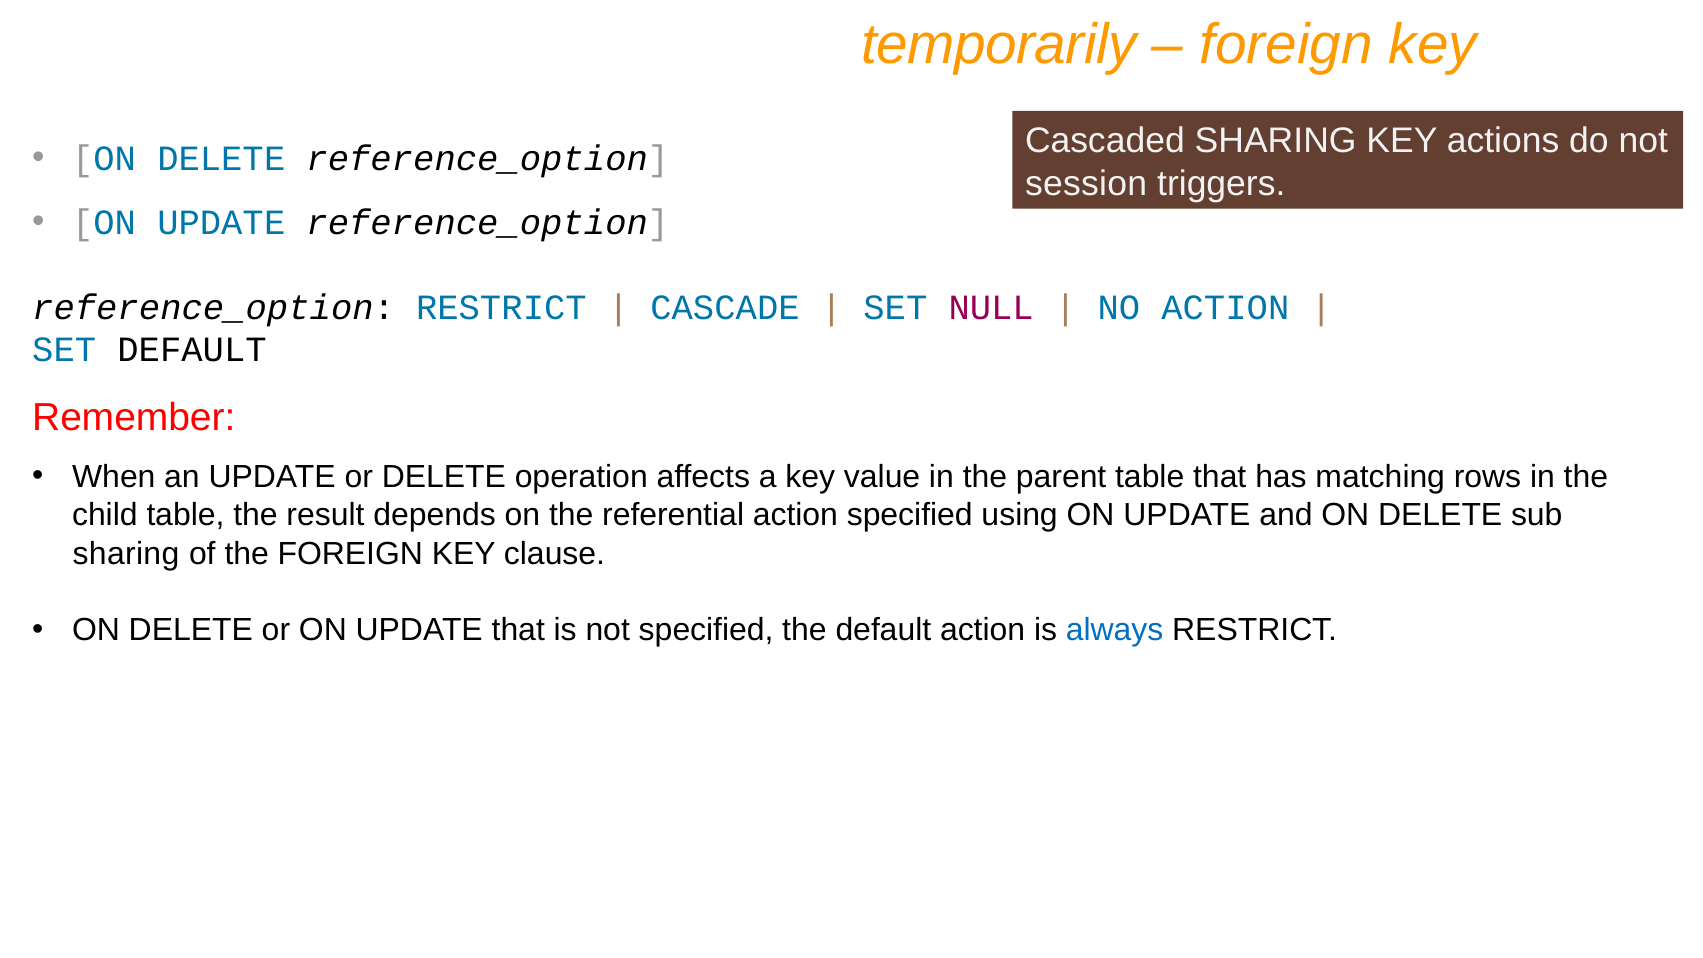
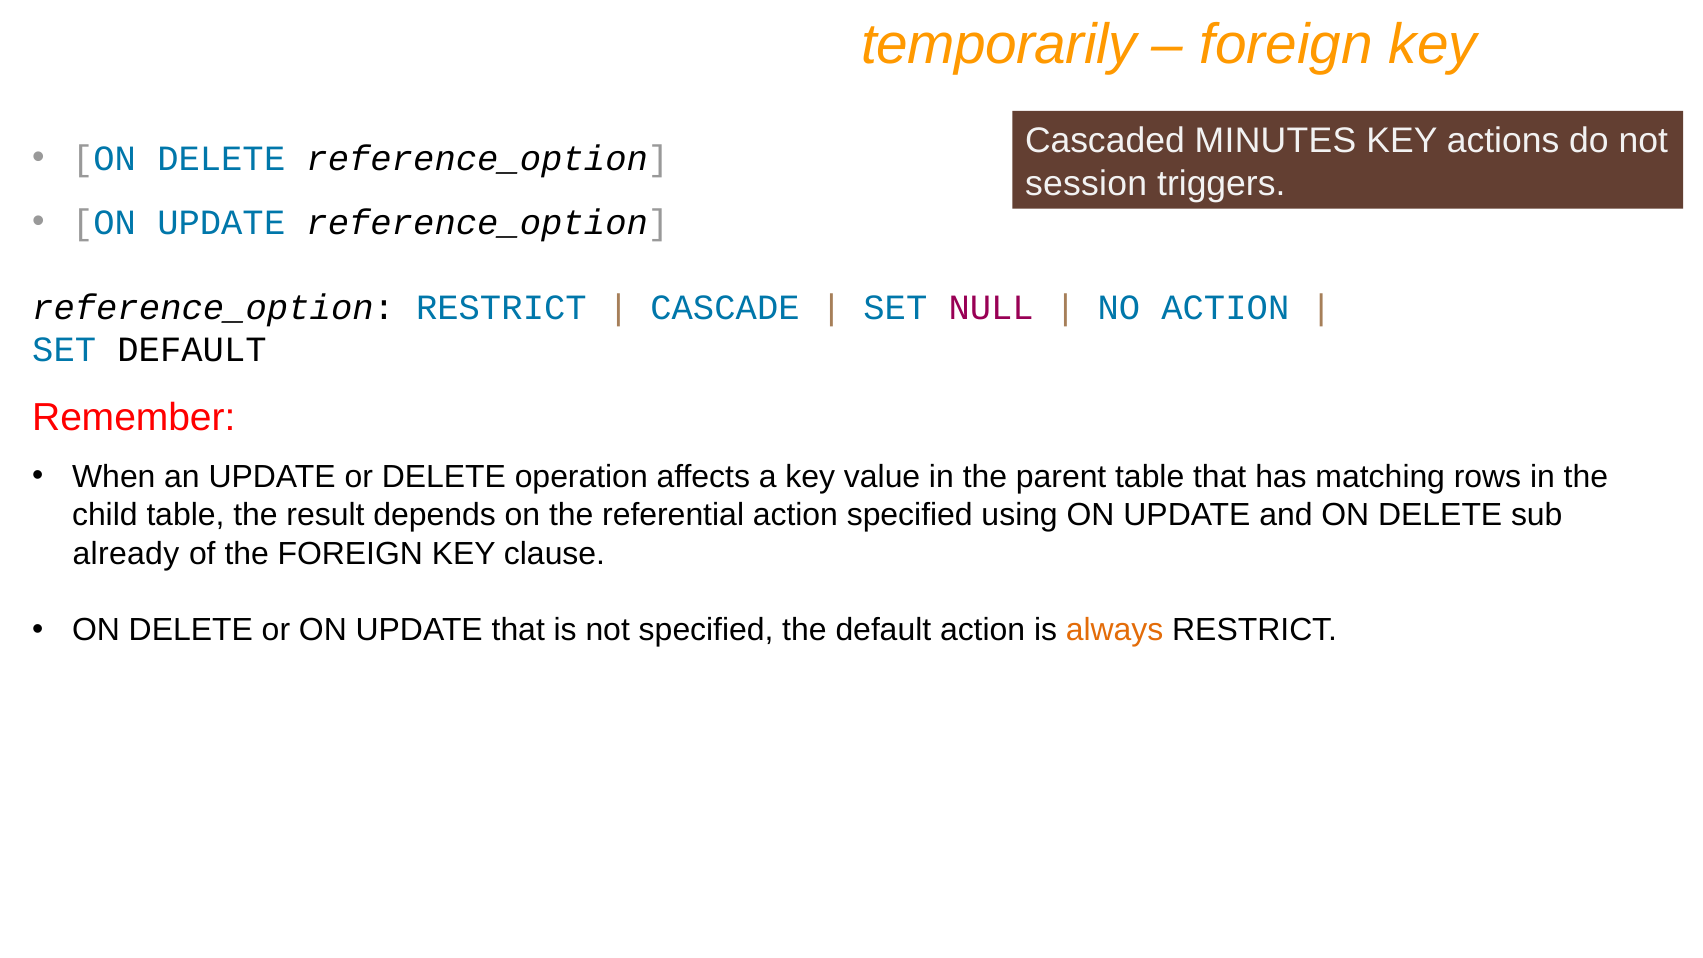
Cascaded SHARING: SHARING -> MINUTES (1275, 141)
sharing: sharing -> already (126, 554)
always colour: blue -> orange (1115, 630)
